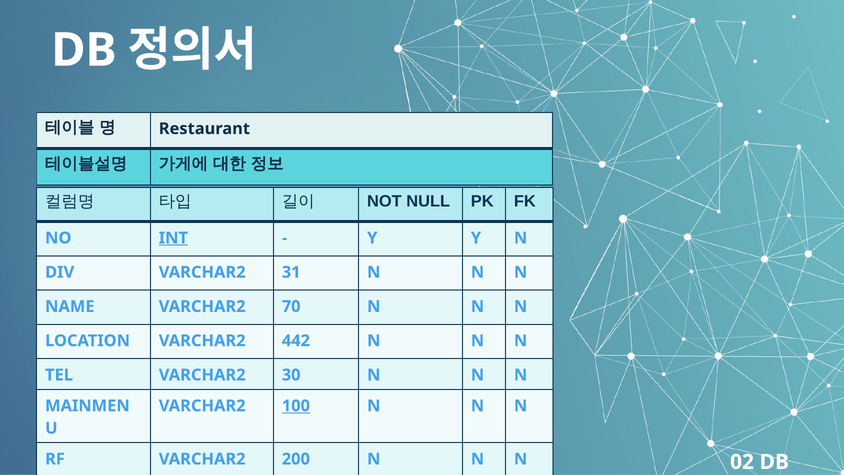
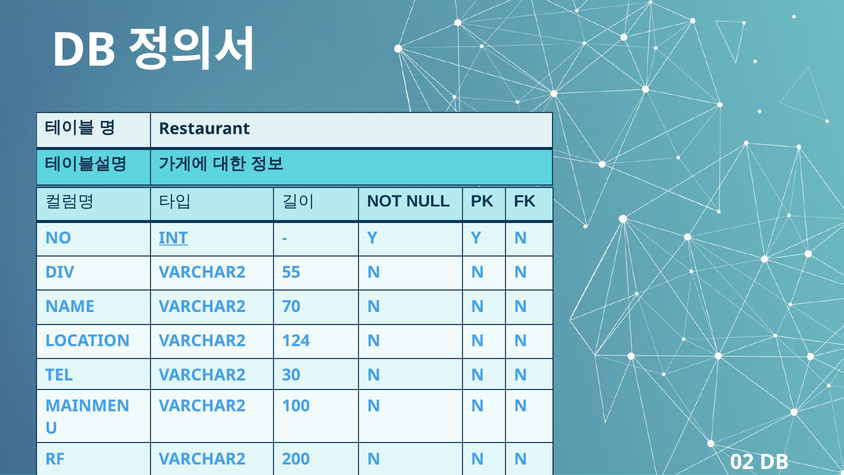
31: 31 -> 55 (291, 272)
442: 442 -> 124 (296, 341)
100 underline: present -> none (296, 406)
